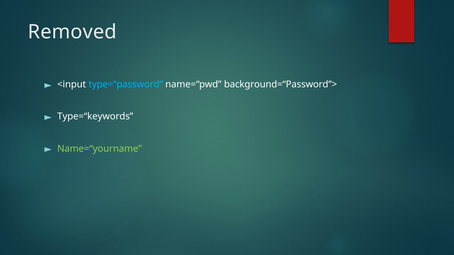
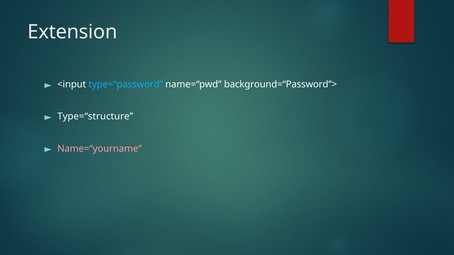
Removed: Removed -> Extension (72, 32)
Type=“keywords: Type=“keywords -> Type=“structure (95, 117)
Name=“yourname colour: light green -> pink (100, 149)
